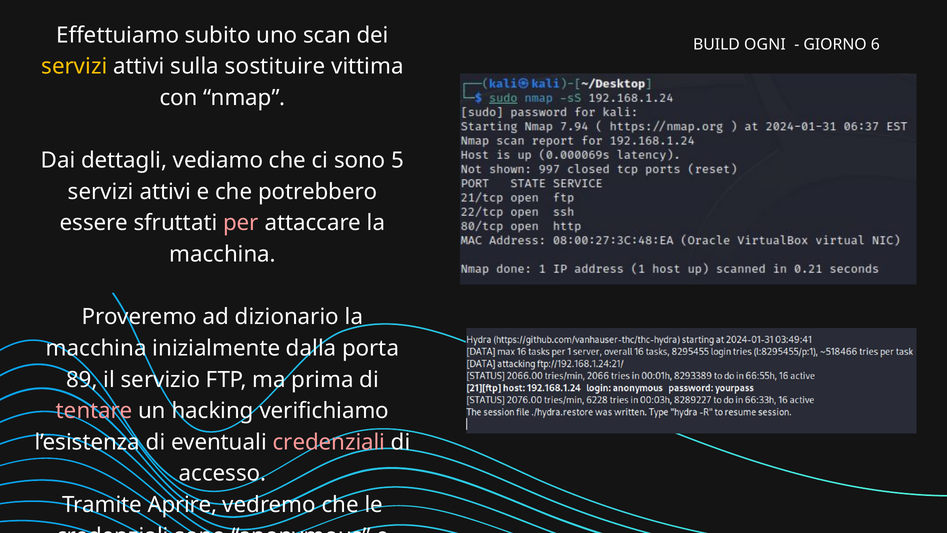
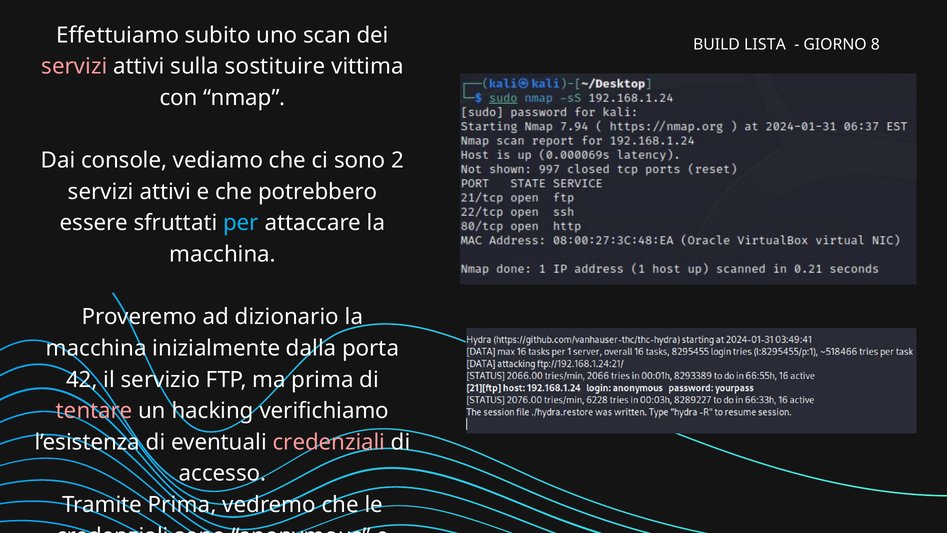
OGNI: OGNI -> LISTA (765, 45)
6: 6 -> 8 (875, 45)
servizi colour: yellow -> pink (74, 66)
dettagli: dettagli -> console (124, 160)
5: 5 -> 2 (398, 160)
per colour: pink -> light blue (241, 223)
89: 89 -> 42 (82, 379)
Tramite Aprire: Aprire -> Prima (182, 505)
